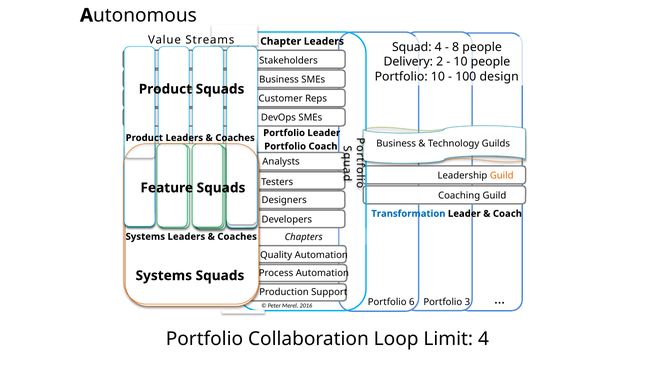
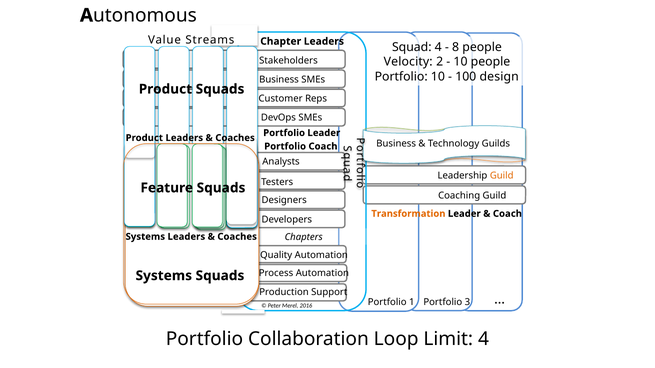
Delivery: Delivery -> Velocity (408, 62)
Transformation colour: blue -> orange (408, 214)
6: 6 -> 1 (412, 303)
